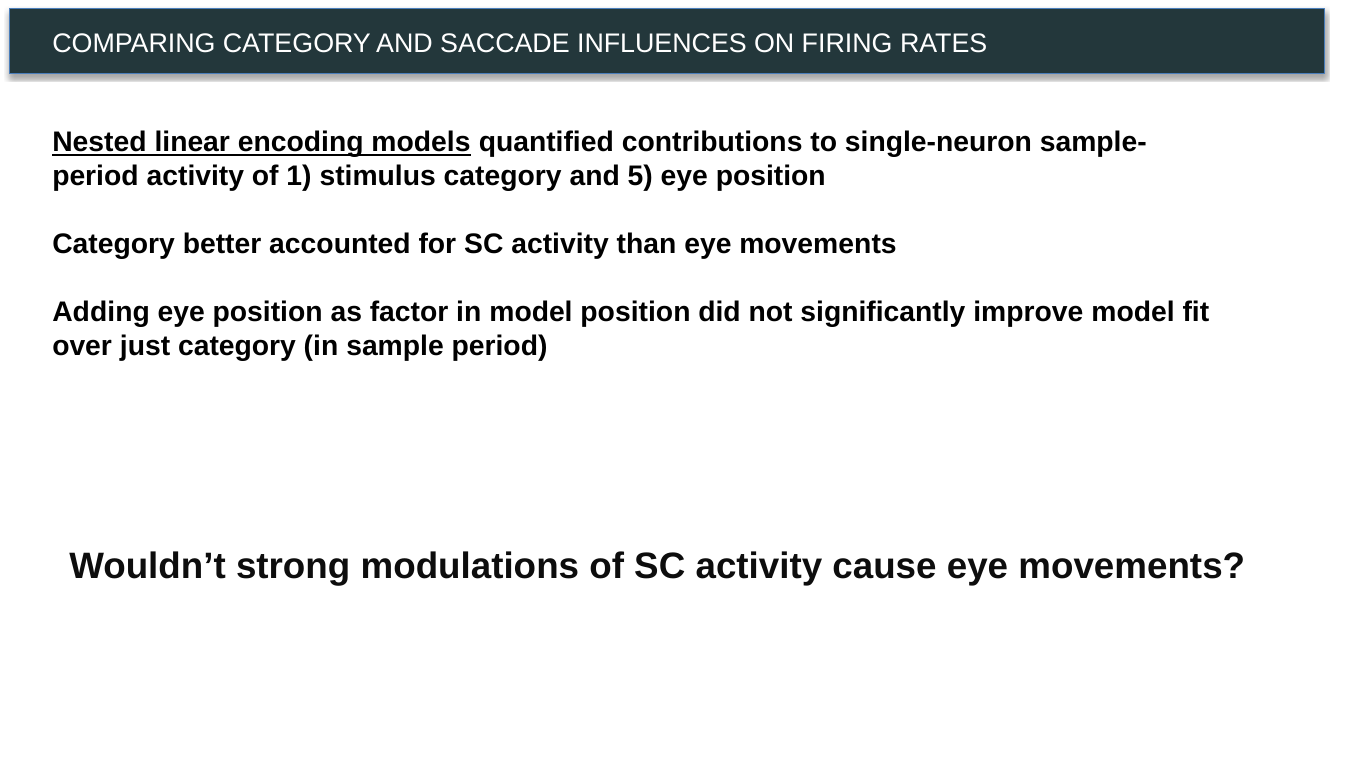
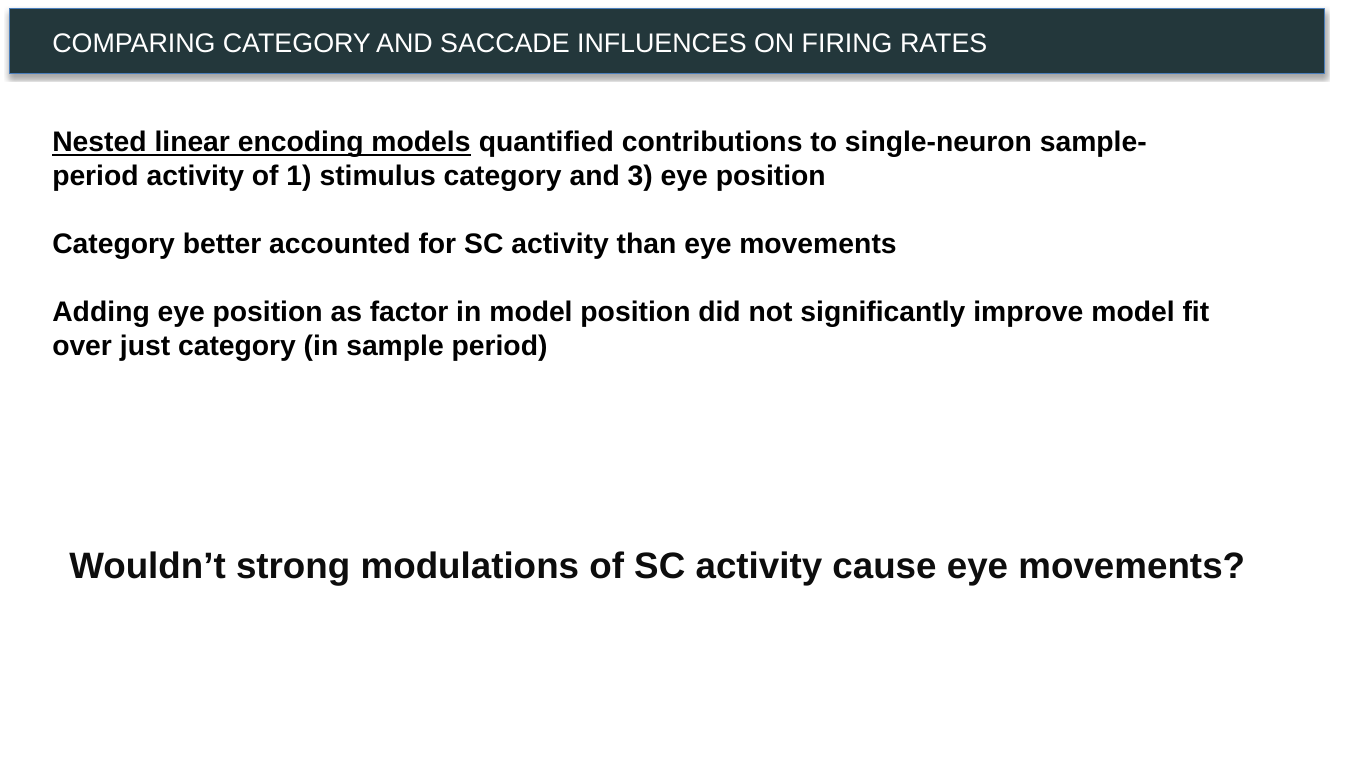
5: 5 -> 3 (640, 177)
